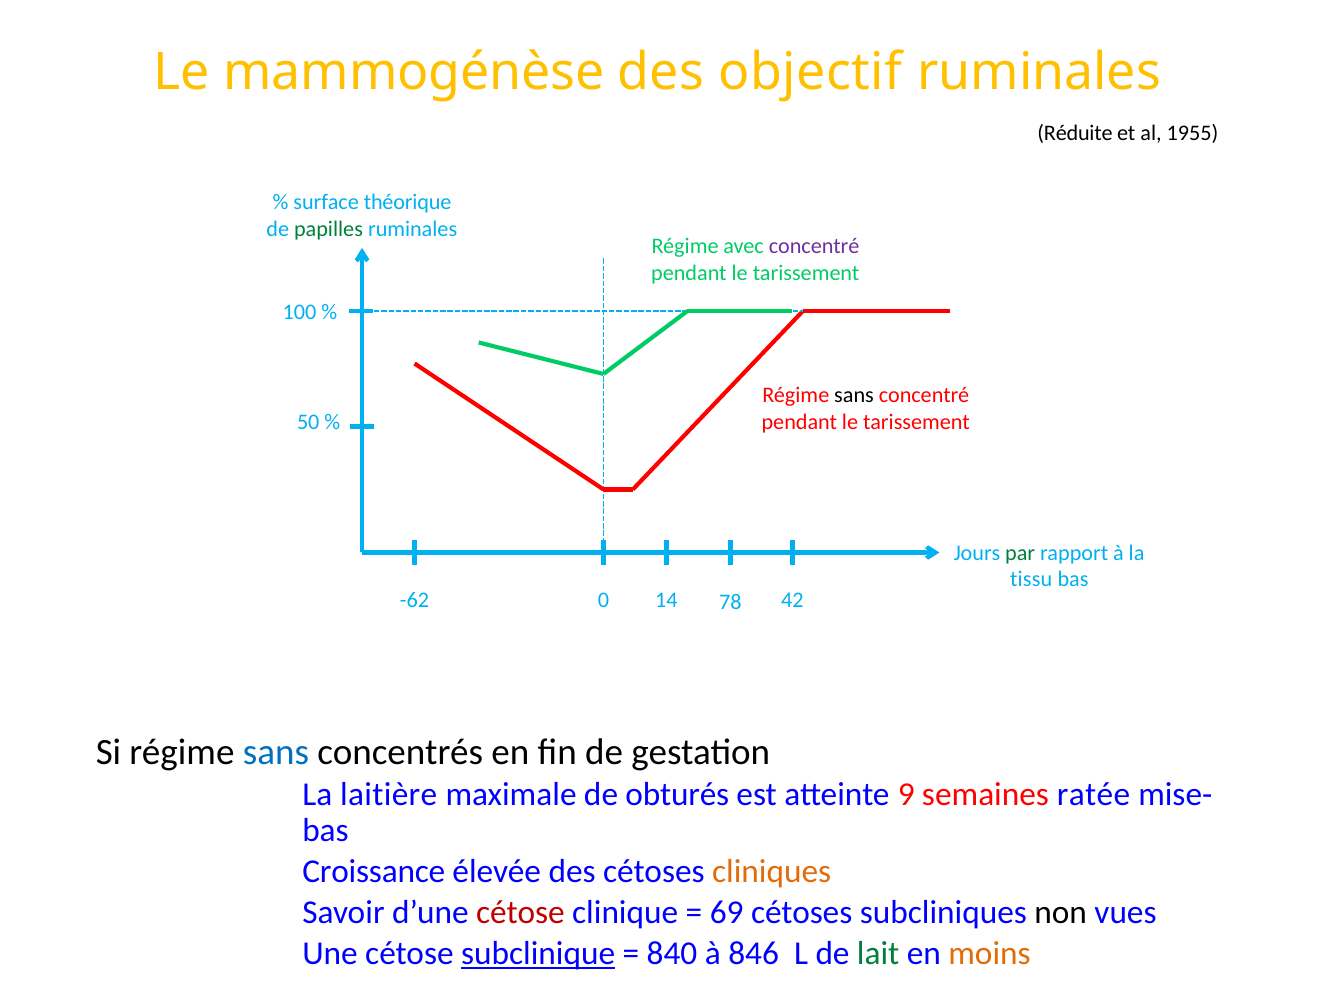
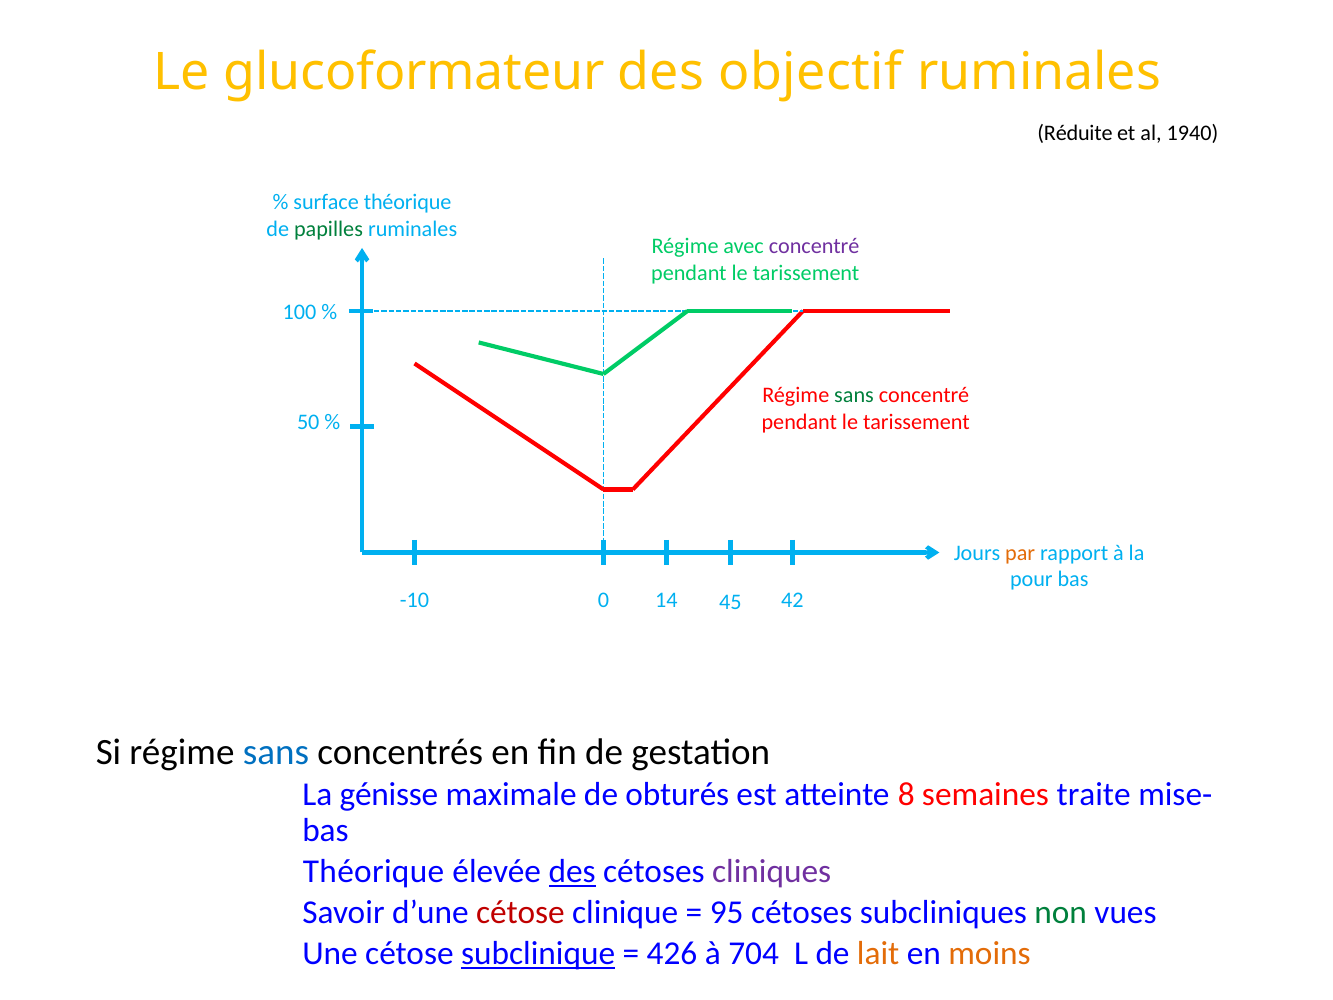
mammogénèse: mammogénèse -> glucoformateur (414, 72)
1955: 1955 -> 1940 (1192, 133)
sans colour: black -> green (854, 395)
par colour: green -> orange (1020, 553)
tissu: tissu -> pour (1031, 579)
-62: -62 -> -10 (415, 600)
78: 78 -> 45 (730, 602)
laitière: laitière -> génisse (389, 794)
9: 9 -> 8 (906, 794)
ratée: ratée -> traite (1094, 794)
Croissance: Croissance -> Théorique (374, 871)
des underline: none -> present (572, 871)
cliniques colour: orange -> purple (772, 871)
69: 69 -> 95 (727, 912)
non colour: black -> green (1061, 912)
840: 840 -> 426 (672, 953)
846: 846 -> 704 (754, 953)
lait colour: green -> orange (878, 953)
